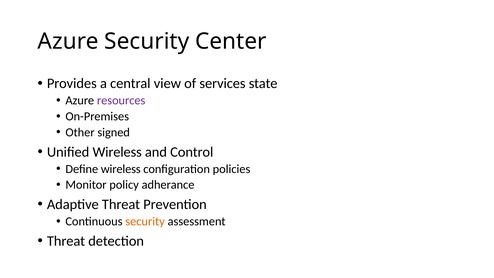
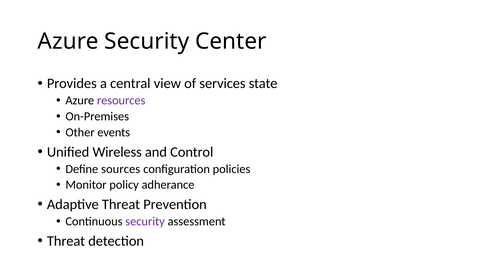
signed: signed -> events (114, 132)
Define wireless: wireless -> sources (121, 169)
security colour: orange -> purple (145, 221)
